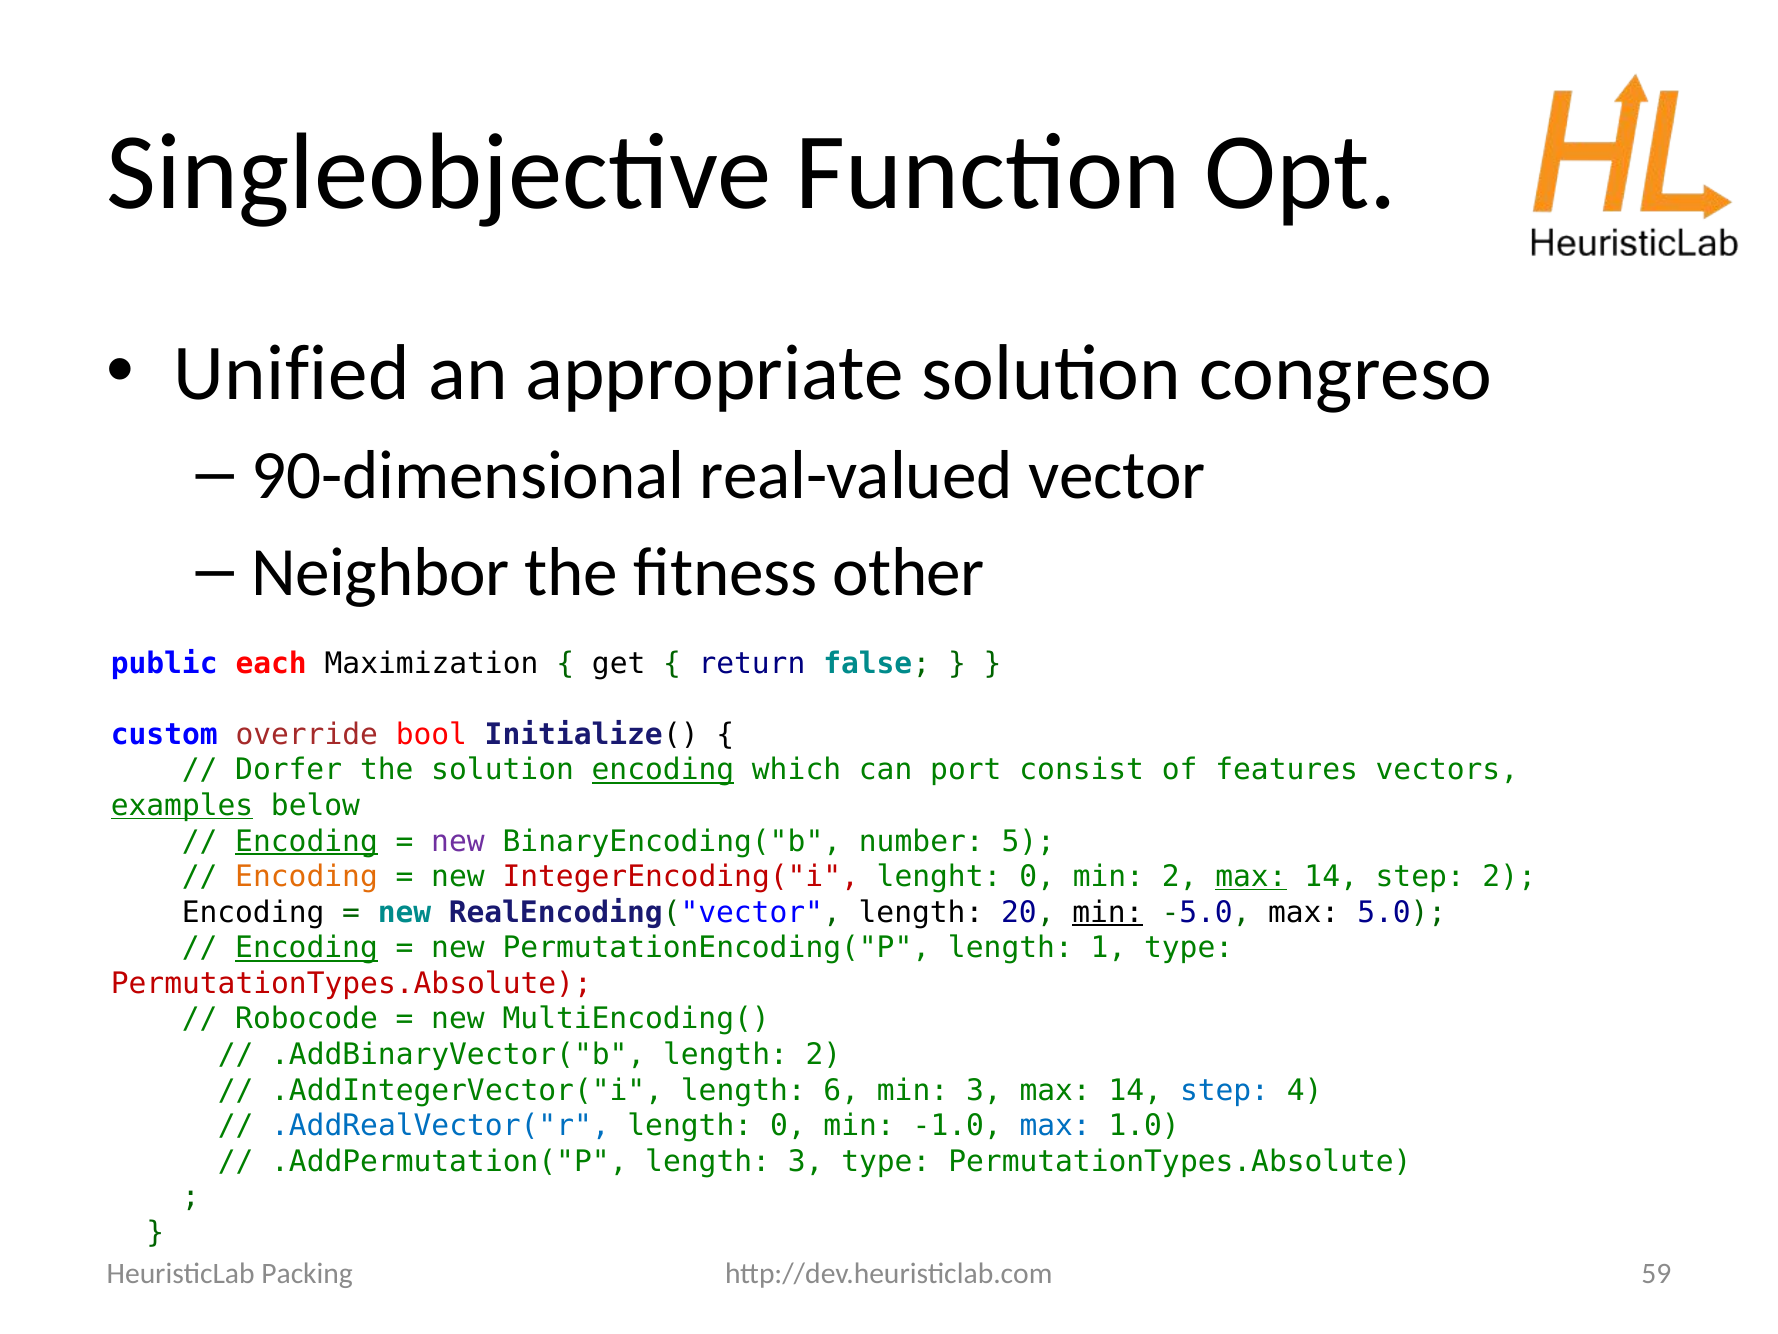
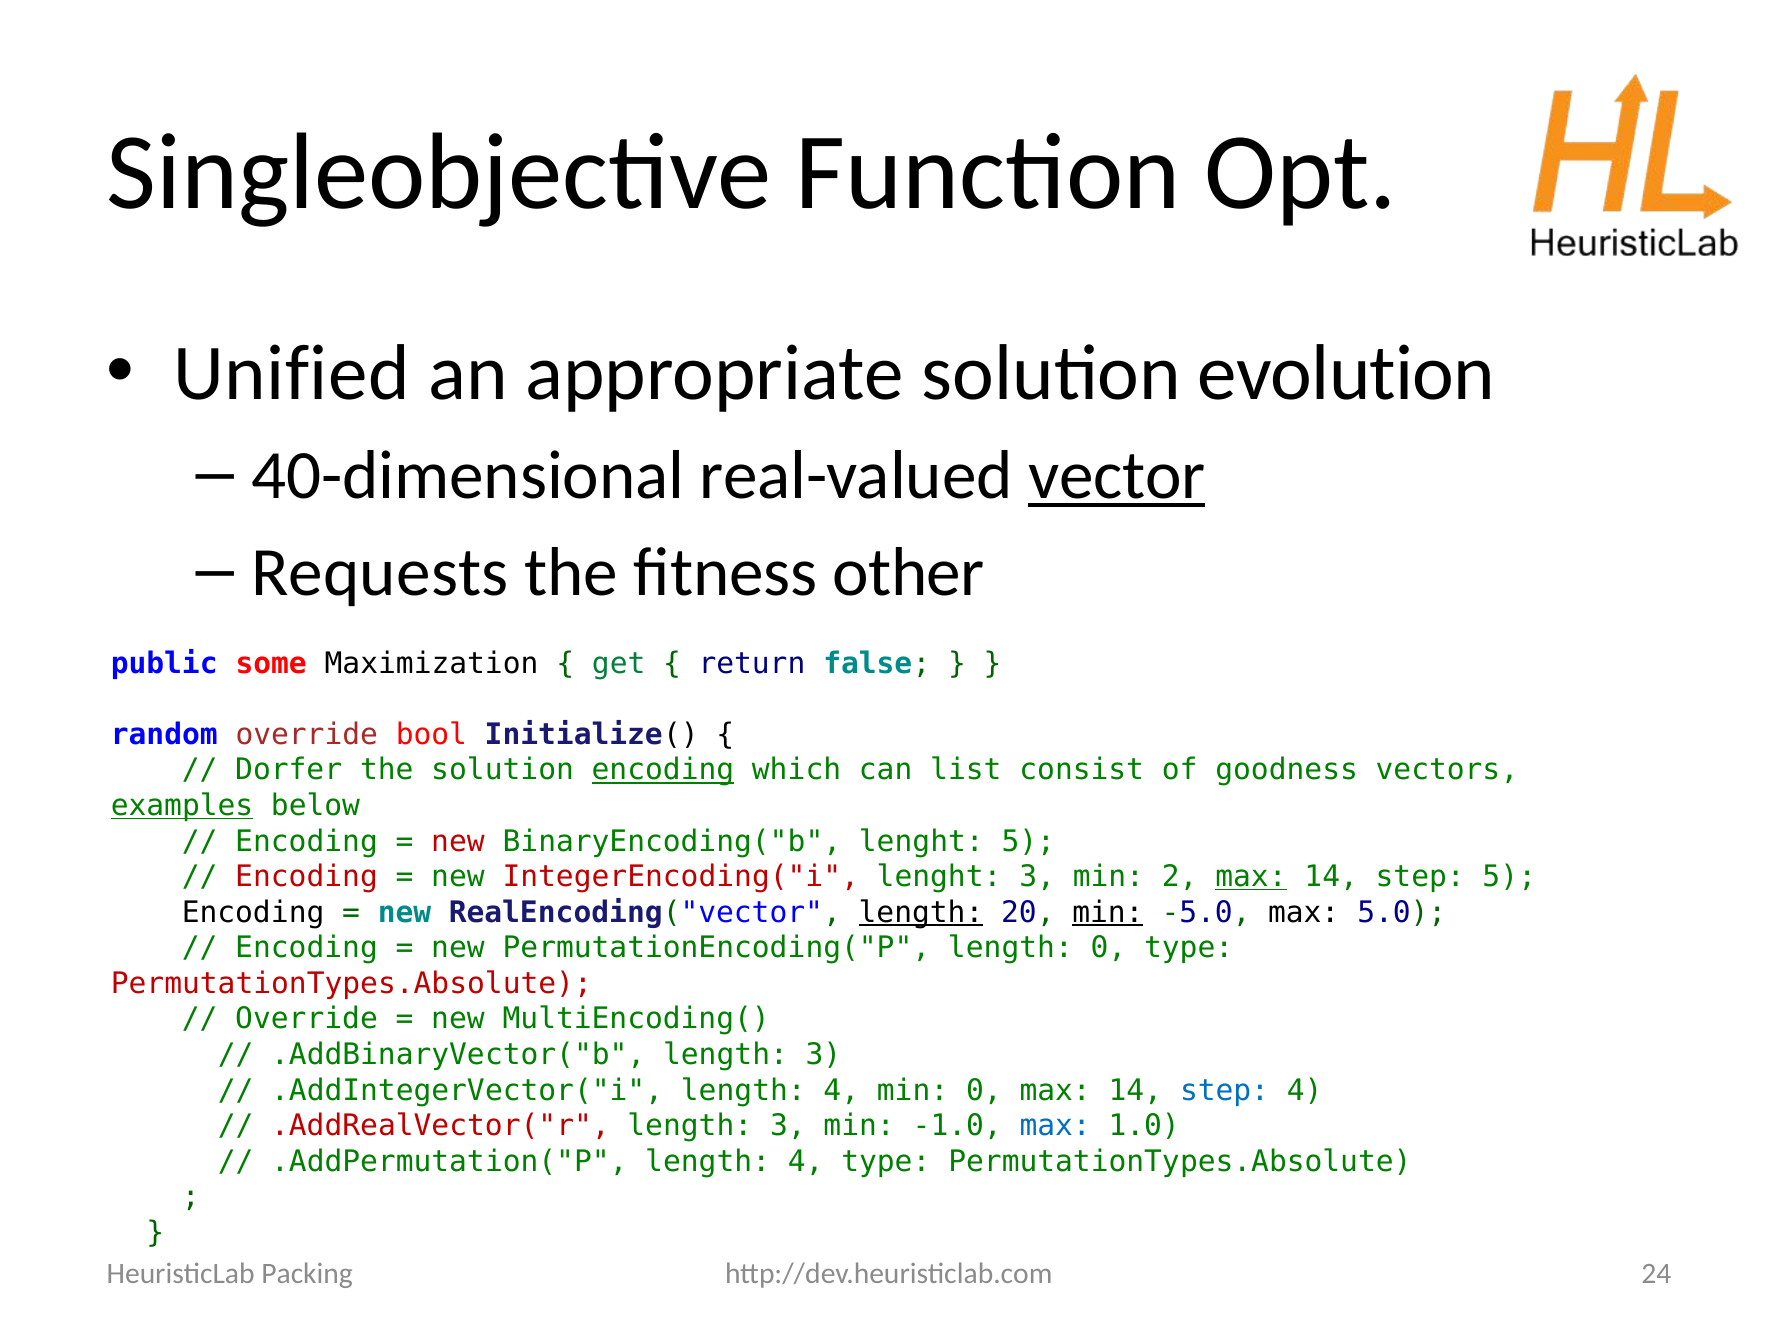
congreso: congreso -> evolution (1346, 373)
90-dimensional: 90-dimensional -> 40-dimensional (468, 475)
vector underline: none -> present (1117, 475)
Neighbor: Neighbor -> Requests (380, 572)
each: each -> some (271, 663)
get colour: black -> green (619, 663)
custom: custom -> random (164, 734)
port: port -> list (966, 770)
features: features -> goodness (1287, 770)
Encoding underline: present -> none (307, 841)
new colour: purple -> red (458, 841)
BinaryEncoding("b number: number -> lenght (921, 841)
Encoding colour: orange -> red (307, 876)
lenght 0: 0 -> 3 (1037, 876)
step 2: 2 -> 5 (1509, 876)
length underline: none -> present (921, 912)
Encoding underline: present -> none (307, 948)
length 1: 1 -> 0 (1108, 948)
Robocode: Robocode -> Override (307, 1019)
.AddBinaryVector("b length 2: 2 -> 3 (823, 1054)
.AddIntegerVector("i length 6: 6 -> 4 (841, 1090)
min 3: 3 -> 0 (984, 1090)
.AddRealVector("r colour: blue -> red (440, 1125)
0: 0 -> 3 (788, 1125)
.AddPermutation("P length 3: 3 -> 4 (806, 1161)
59: 59 -> 24 (1656, 1273)
